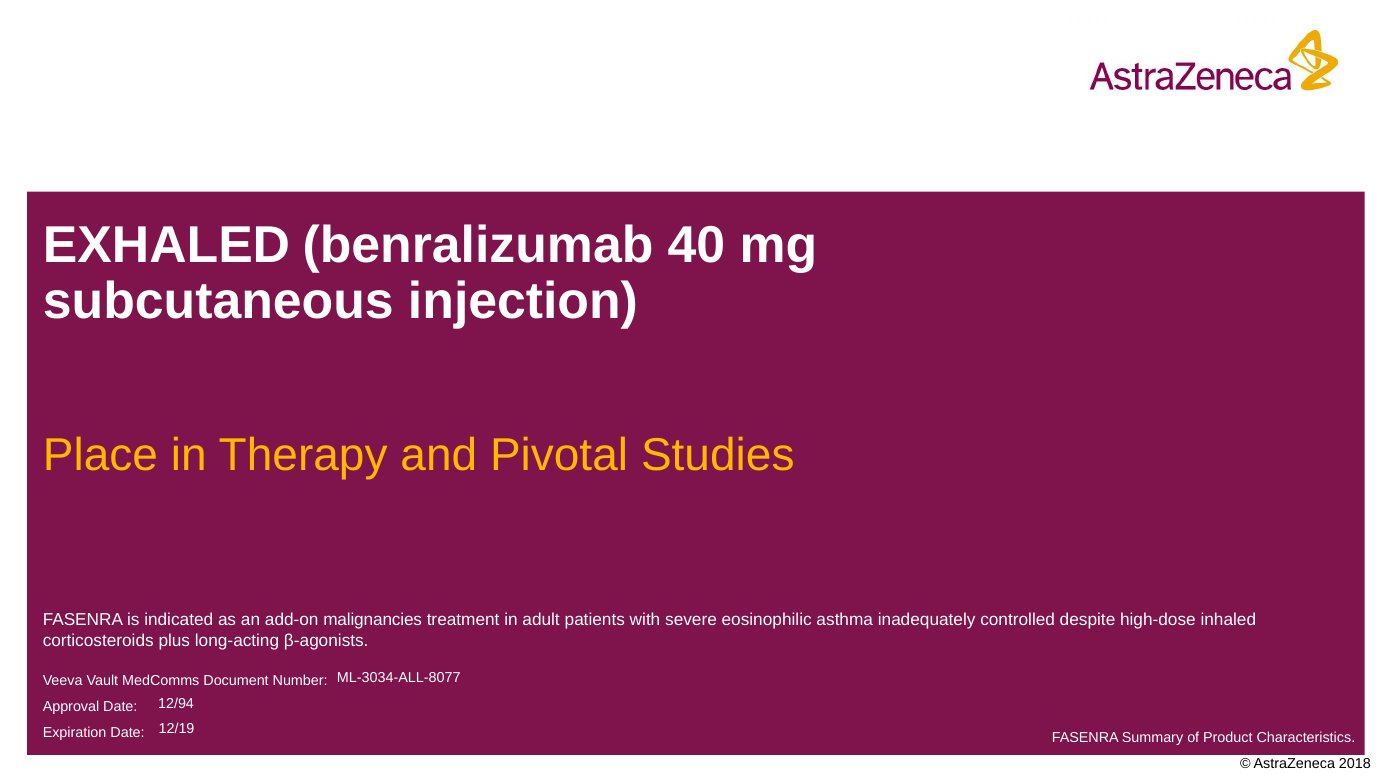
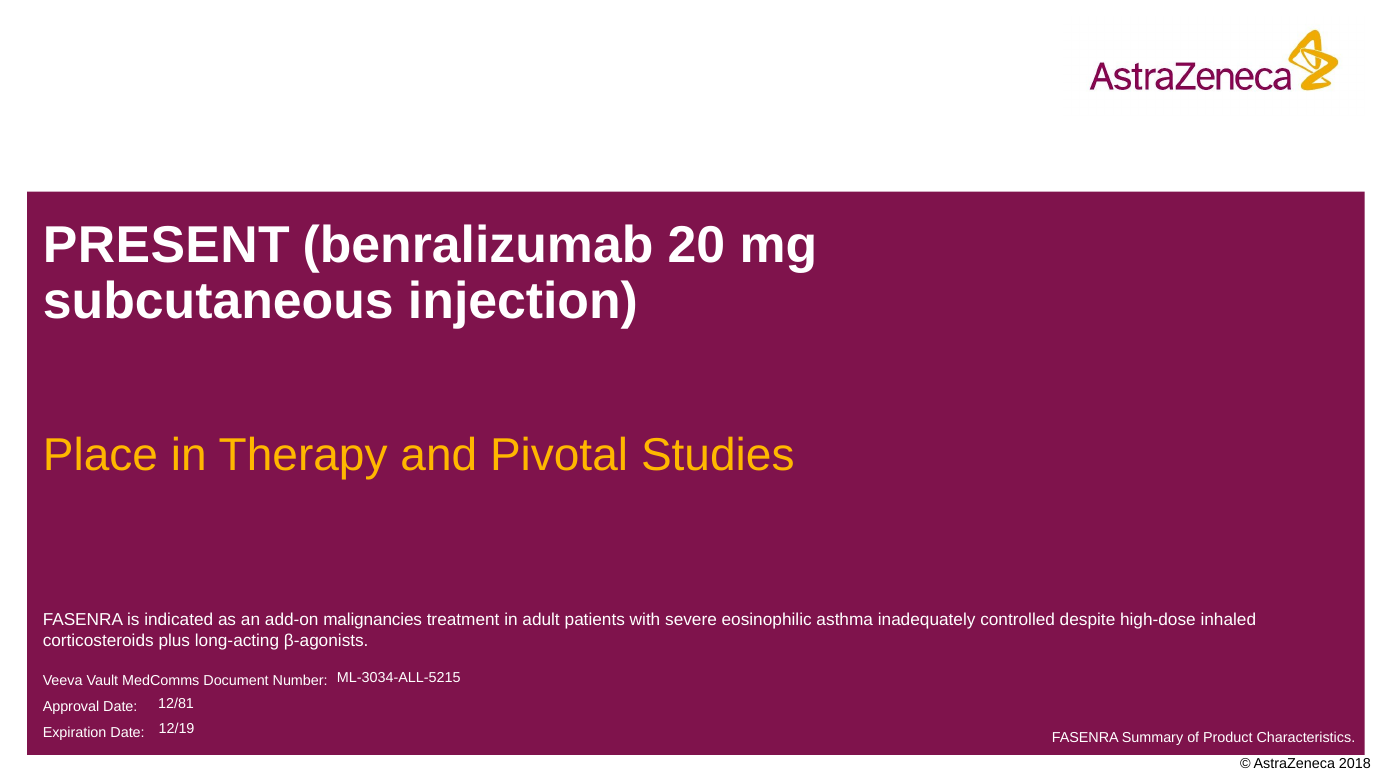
EXHALED: EXHALED -> PRESENT (166, 245)
40: 40 -> 20 (696, 245)
ML-3034-ALL-8077: ML-3034-ALL-8077 -> ML-3034-ALL-5215 (399, 677)
12/94: 12/94 -> 12/81 (176, 704)
